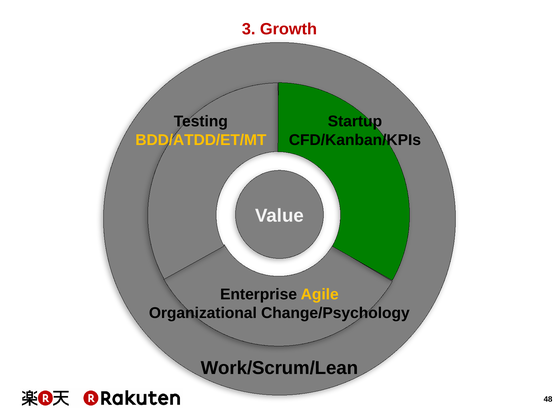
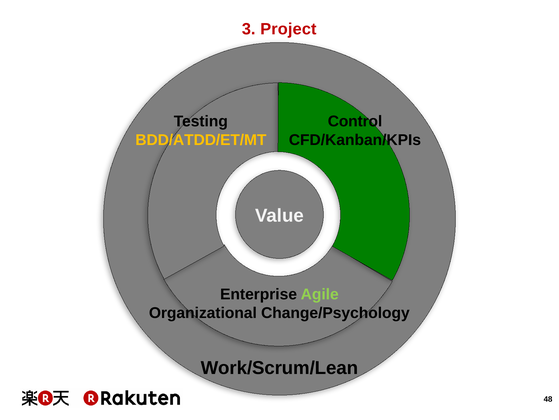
Growth: Growth -> Project (288, 29)
Startup: Startup -> Control (355, 121)
Agile colour: yellow -> light green (320, 294)
